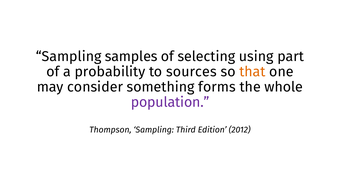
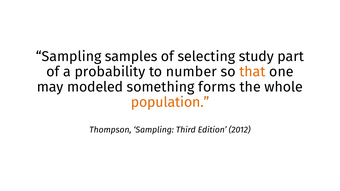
using: using -> study (256, 57)
sources: sources -> number (191, 72)
consider: consider -> modeled (95, 87)
population colour: purple -> orange (170, 102)
